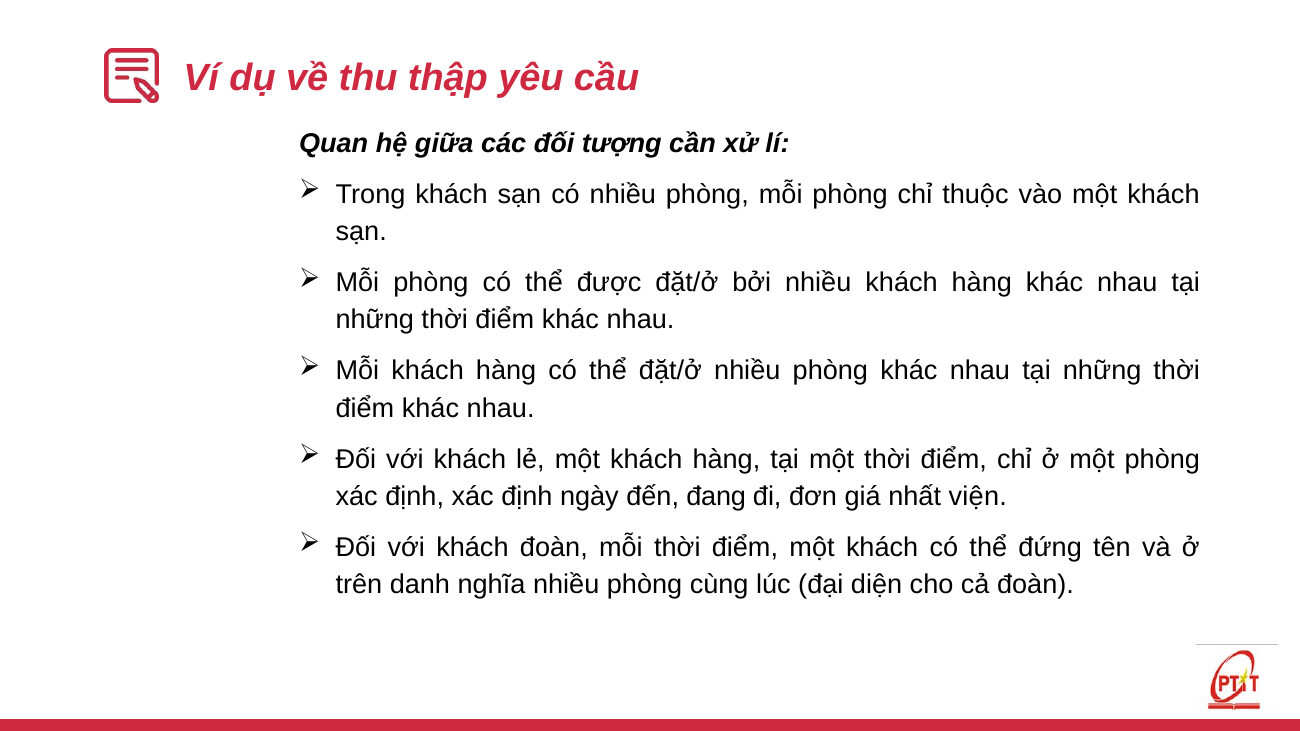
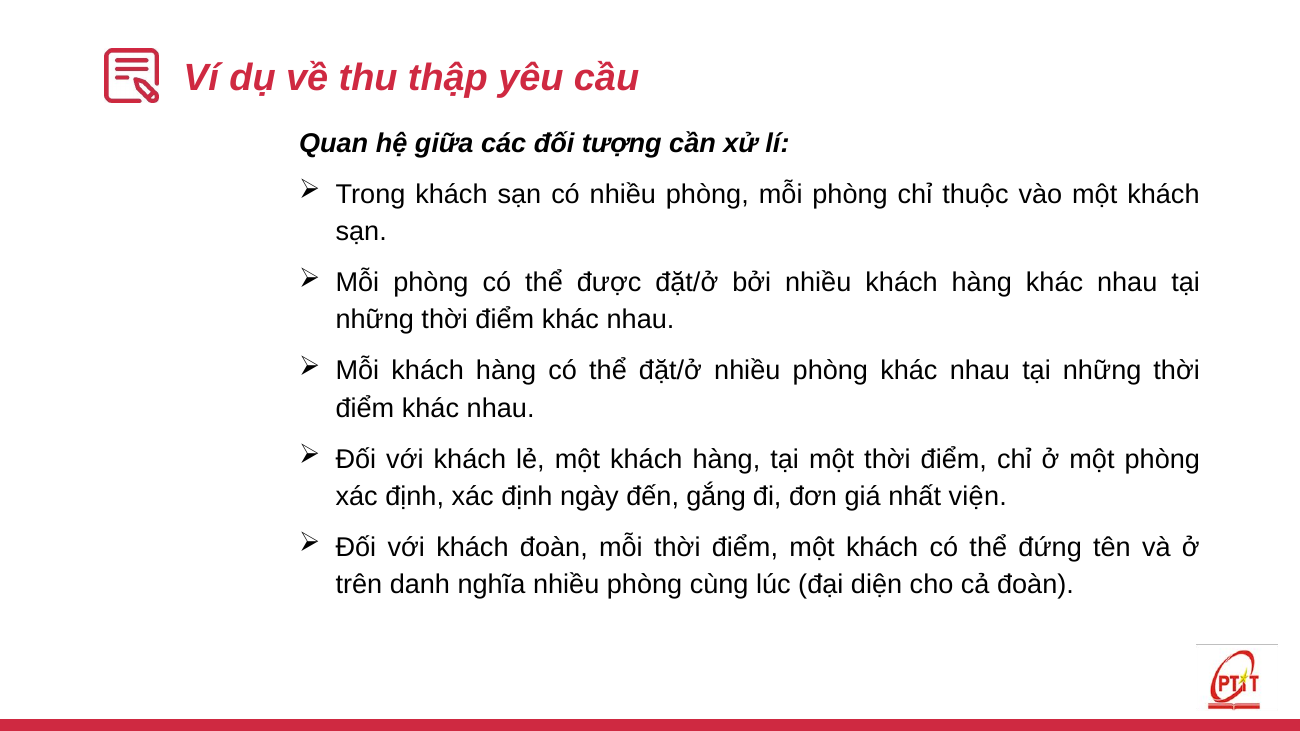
đang: đang -> gắng (716, 497)
